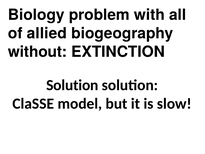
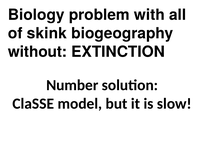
allied: allied -> skink (47, 33)
Solution: Solution -> Number (72, 85)
